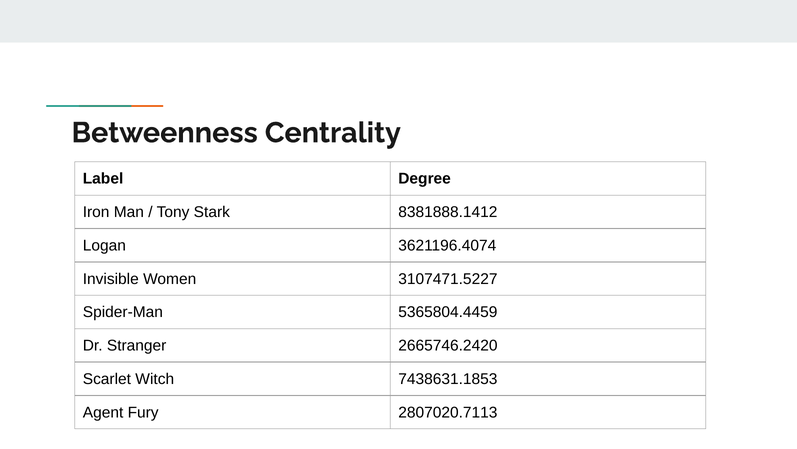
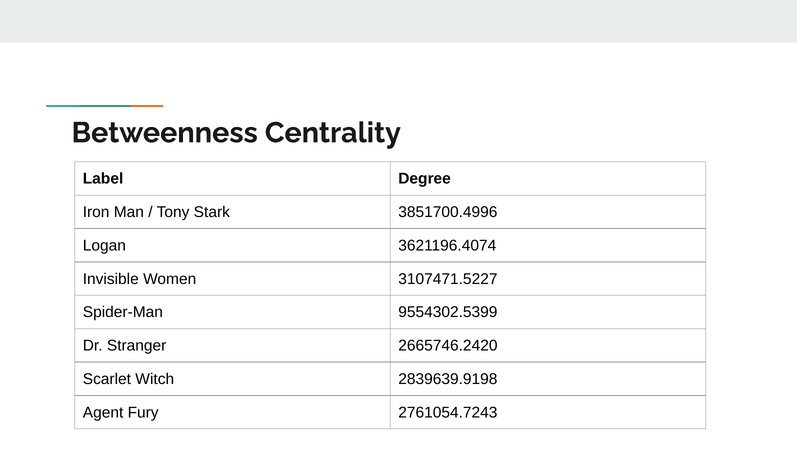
8381888.1412: 8381888.1412 -> 3851700.4996 (448, 212)
5365804.4459: 5365804.4459 -> 9554302.5399 (448, 312)
7438631.1853: 7438631.1853 -> 2839639.9198 (448, 378)
2807020.7113: 2807020.7113 -> 2761054.7243 (448, 412)
